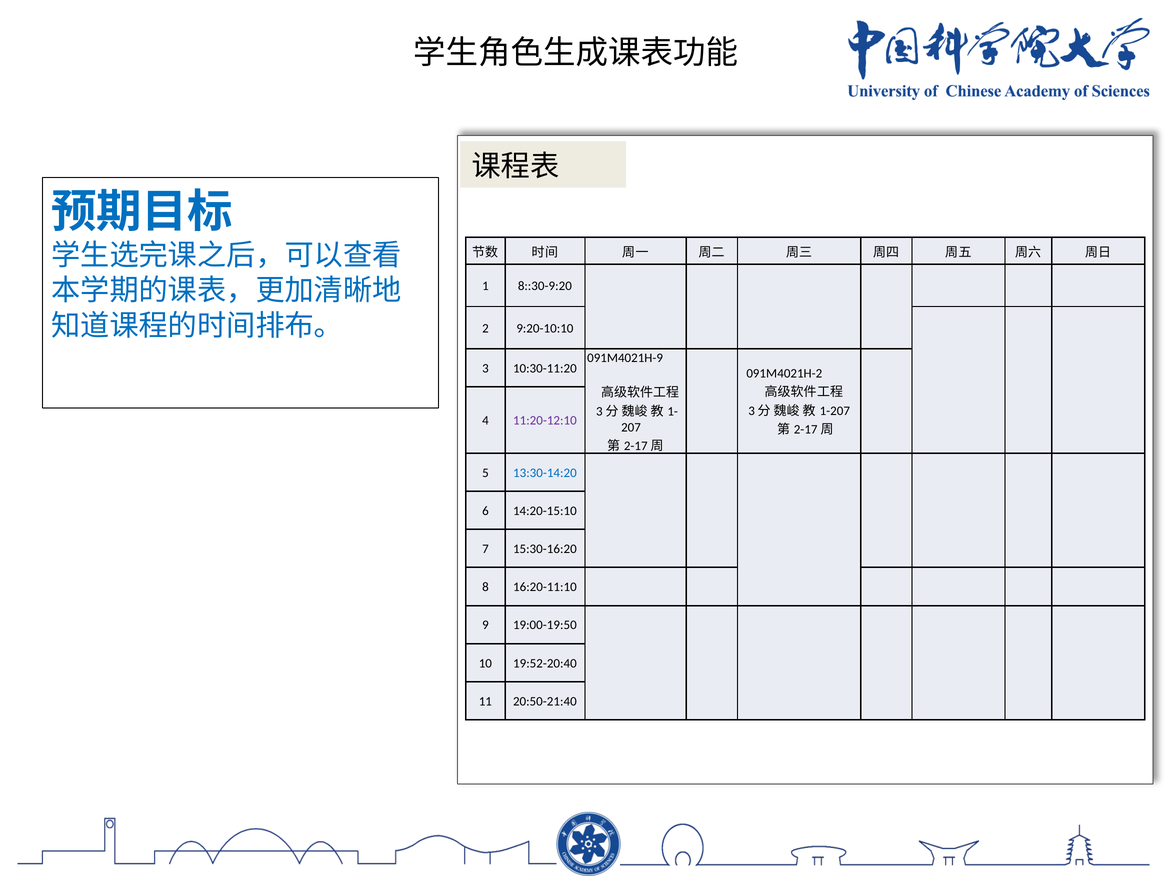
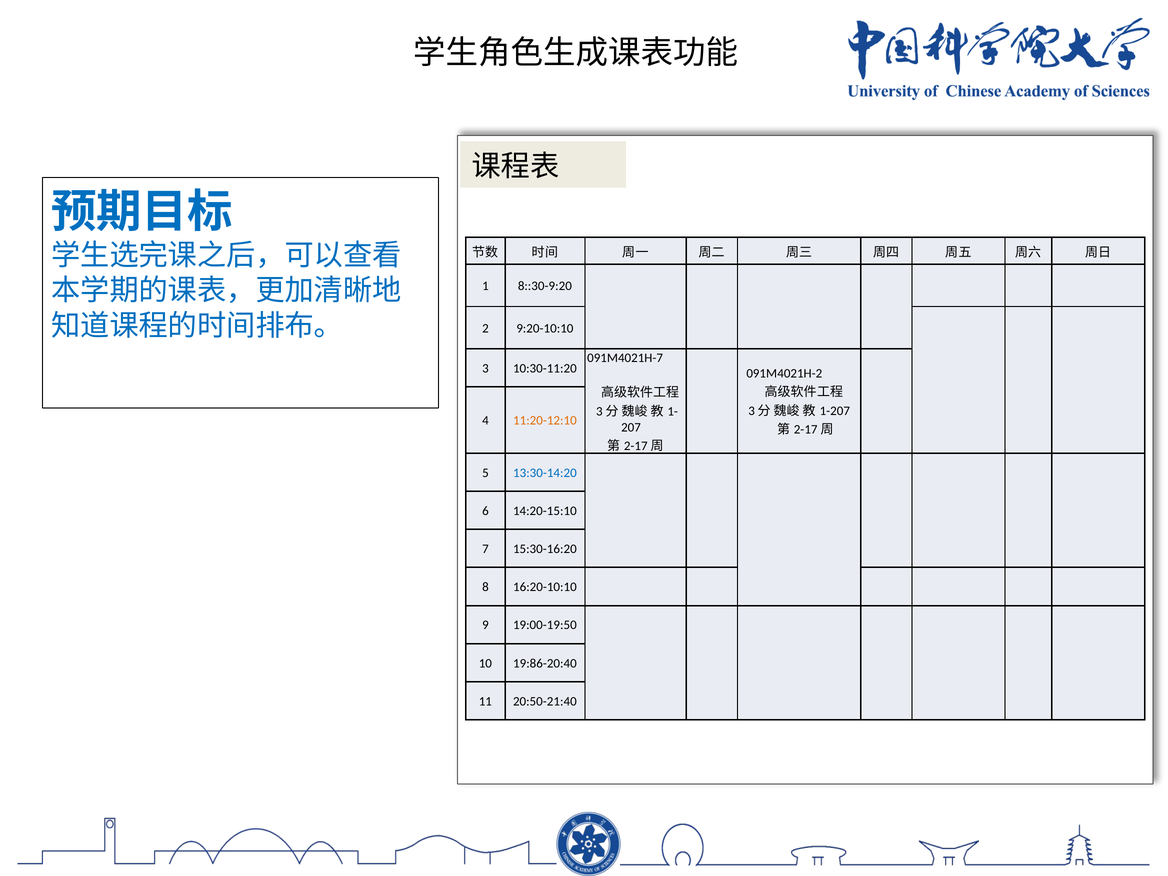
091M4021H-9: 091M4021H-9 -> 091M4021H-7 (625, 358)
11:20-12:10 colour: purple -> orange (545, 421)
16:20-11:10: 16:20-11:10 -> 16:20-10:10 (545, 587)
19:52-20:40: 19:52-20:40 -> 19:86-20:40 (545, 663)
